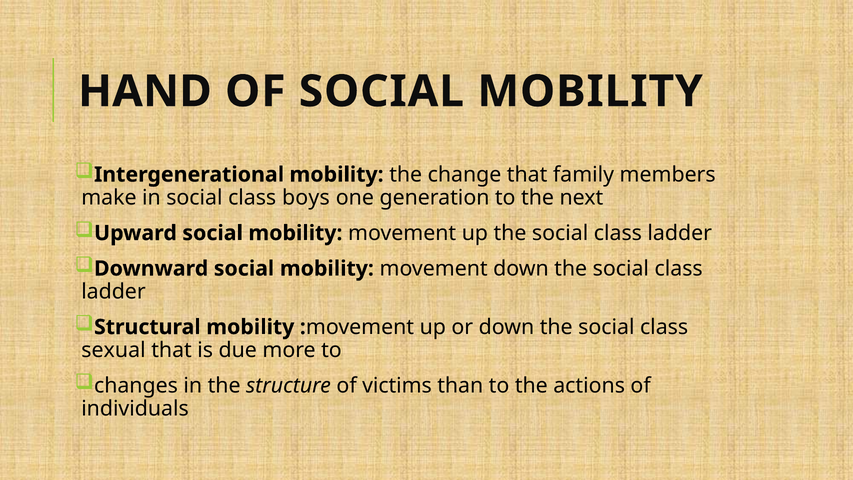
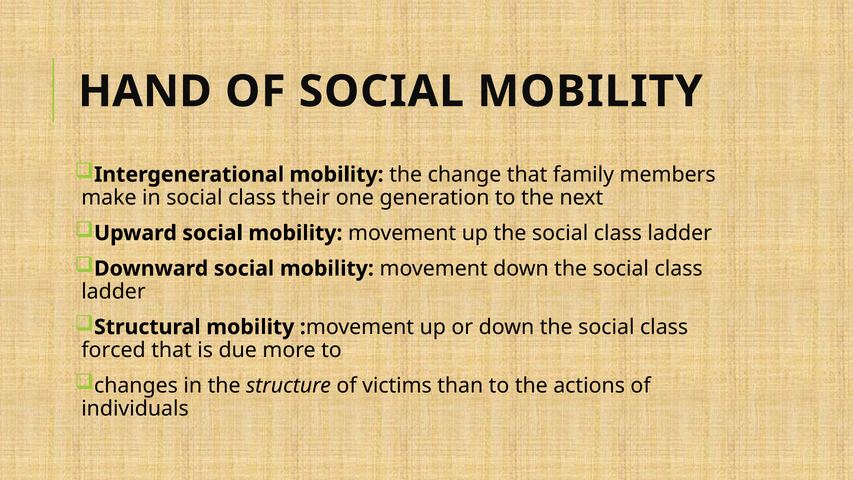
boys: boys -> their (306, 198)
sexual: sexual -> forced (113, 350)
